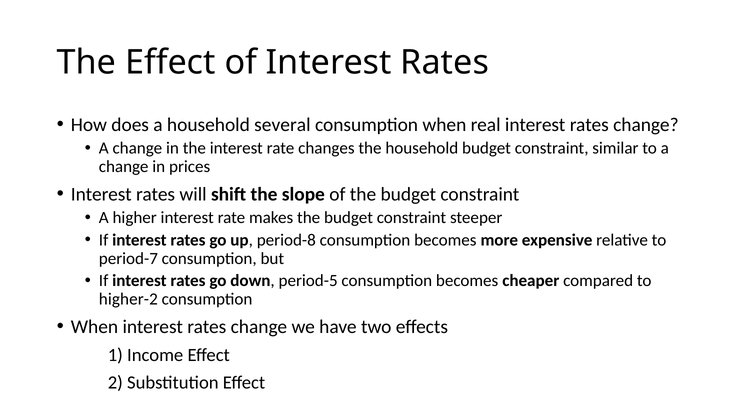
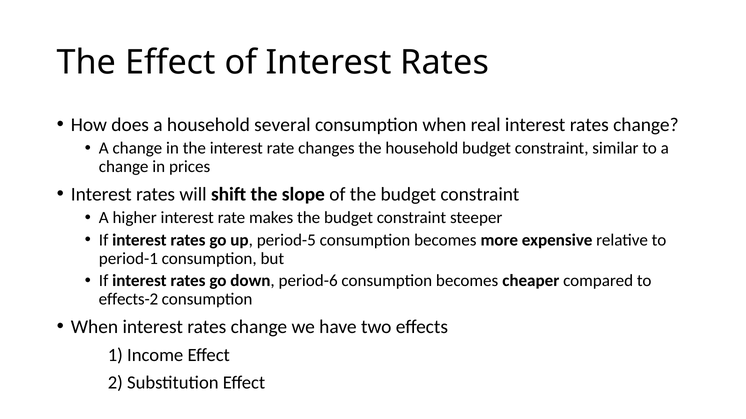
period-8: period-8 -> period-5 (286, 240)
period-7: period-7 -> period-1 (128, 259)
period-5: period-5 -> period-6 (308, 281)
higher-2: higher-2 -> effects-2 (128, 300)
